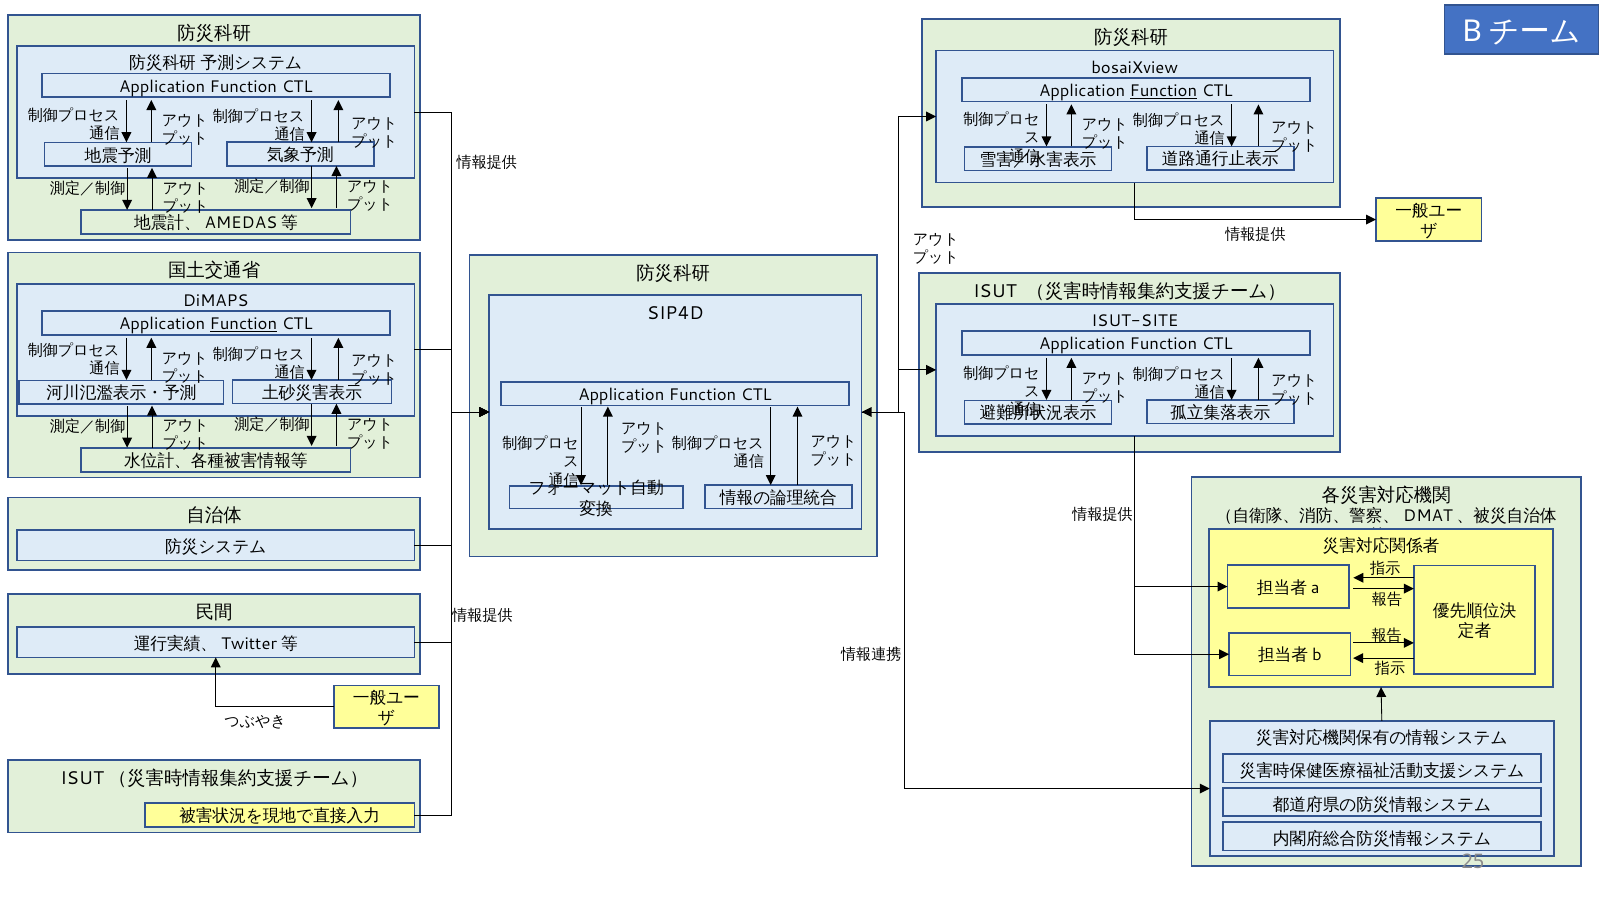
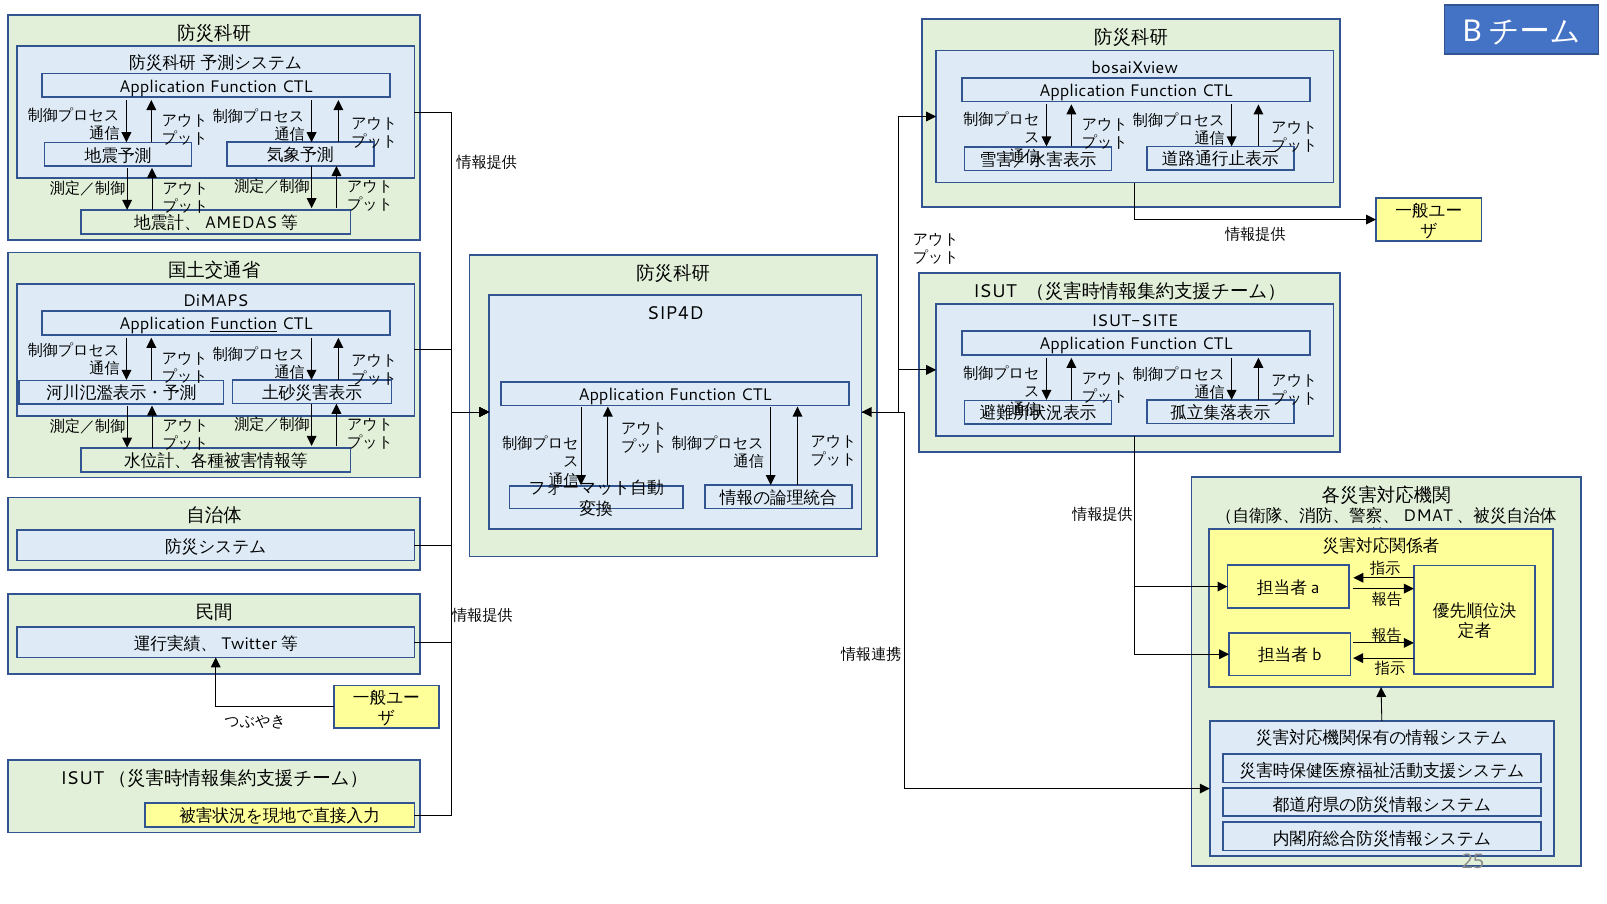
Function underline: present -> none (1163, 91)
